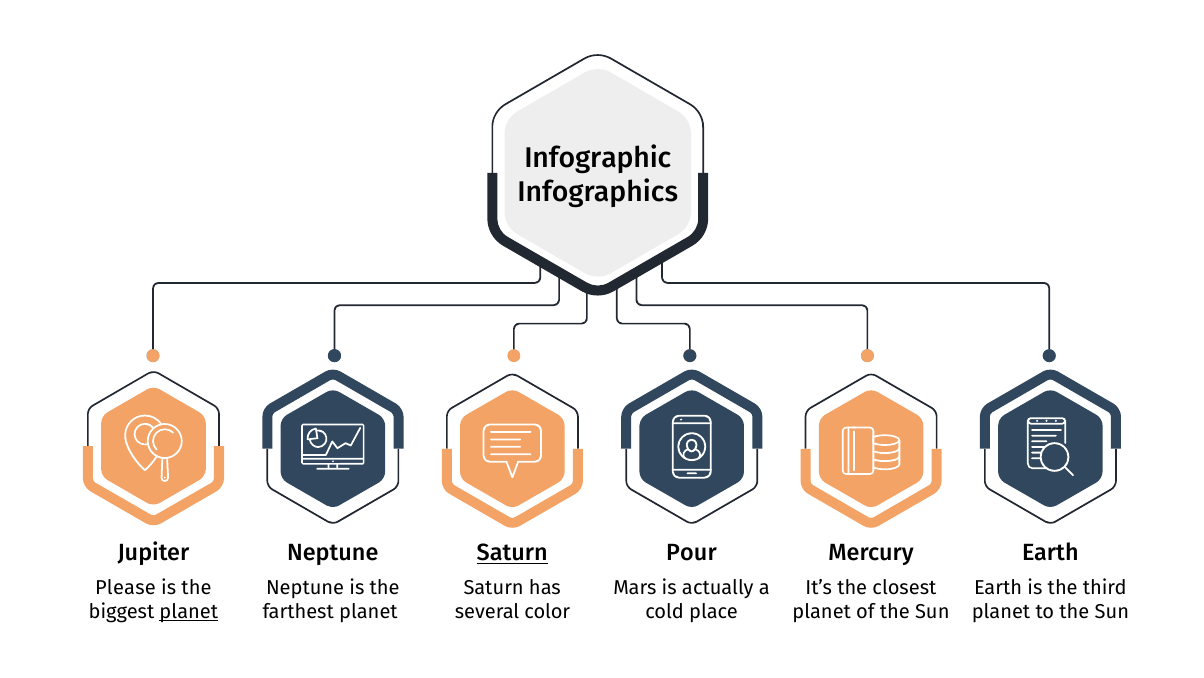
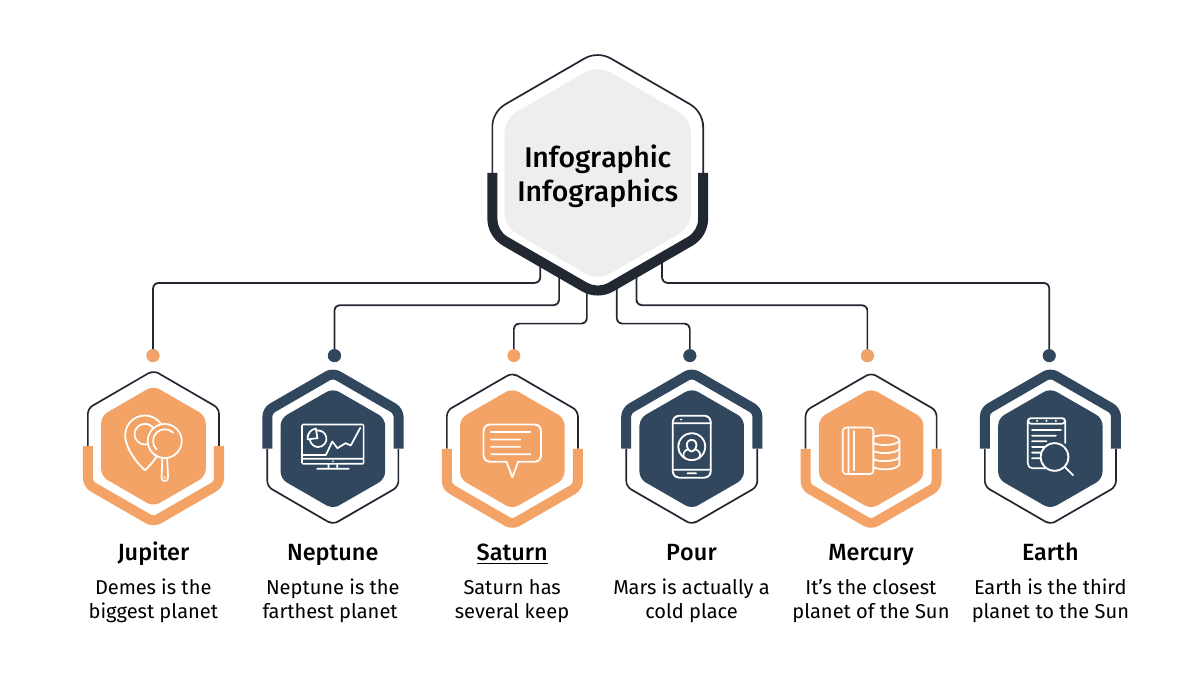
Please: Please -> Demes (126, 587)
planet underline: present -> none (189, 611)
color: color -> keep (547, 611)
